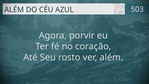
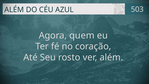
porvir: porvir -> quem (82, 35)
